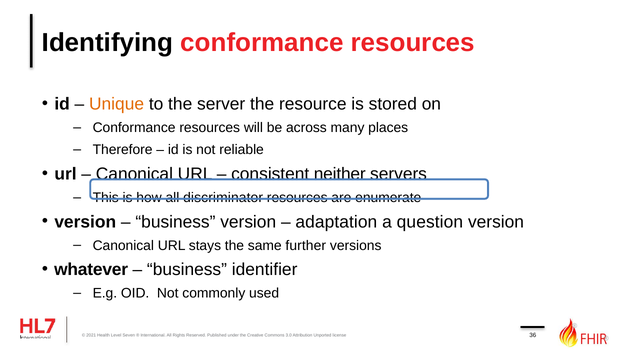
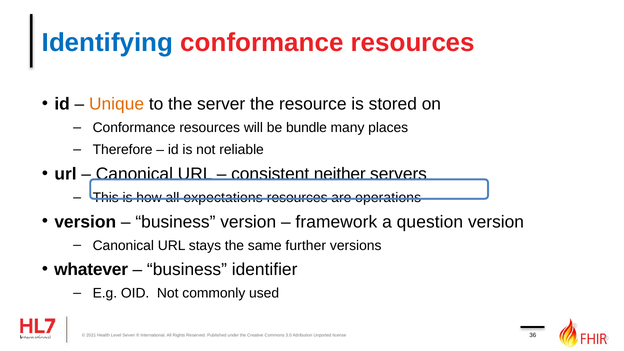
Identifying colour: black -> blue (108, 43)
across: across -> bundle (306, 128)
discriminator: discriminator -> expectations (223, 198)
enumerate: enumerate -> operations (388, 198)
adaptation: adaptation -> framework (336, 222)
